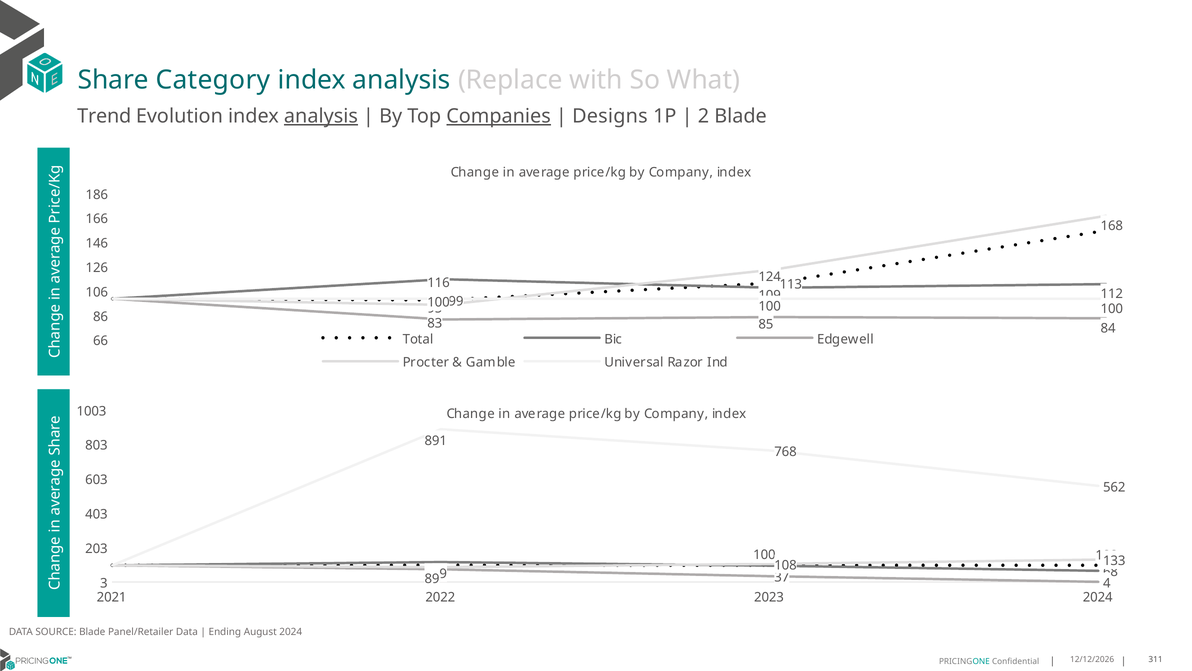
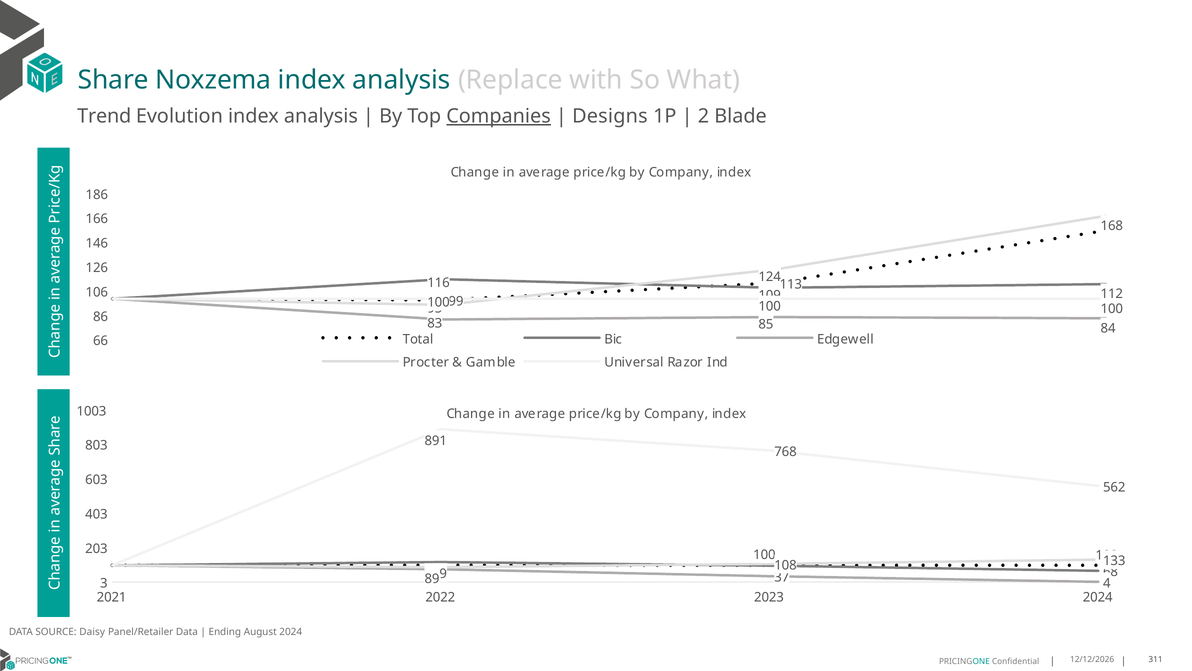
Category: Category -> Noxzema (213, 80)
analysis underline: present -> none (321, 116)
SOURCE Blade: Blade -> Daisy (92, 632)
